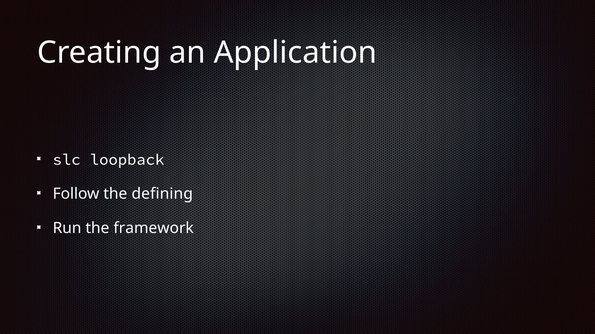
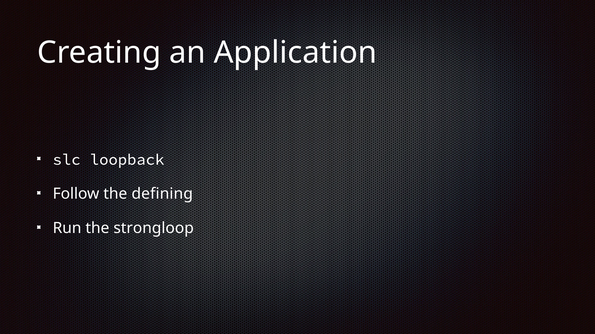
framework: framework -> strongloop (154, 229)
